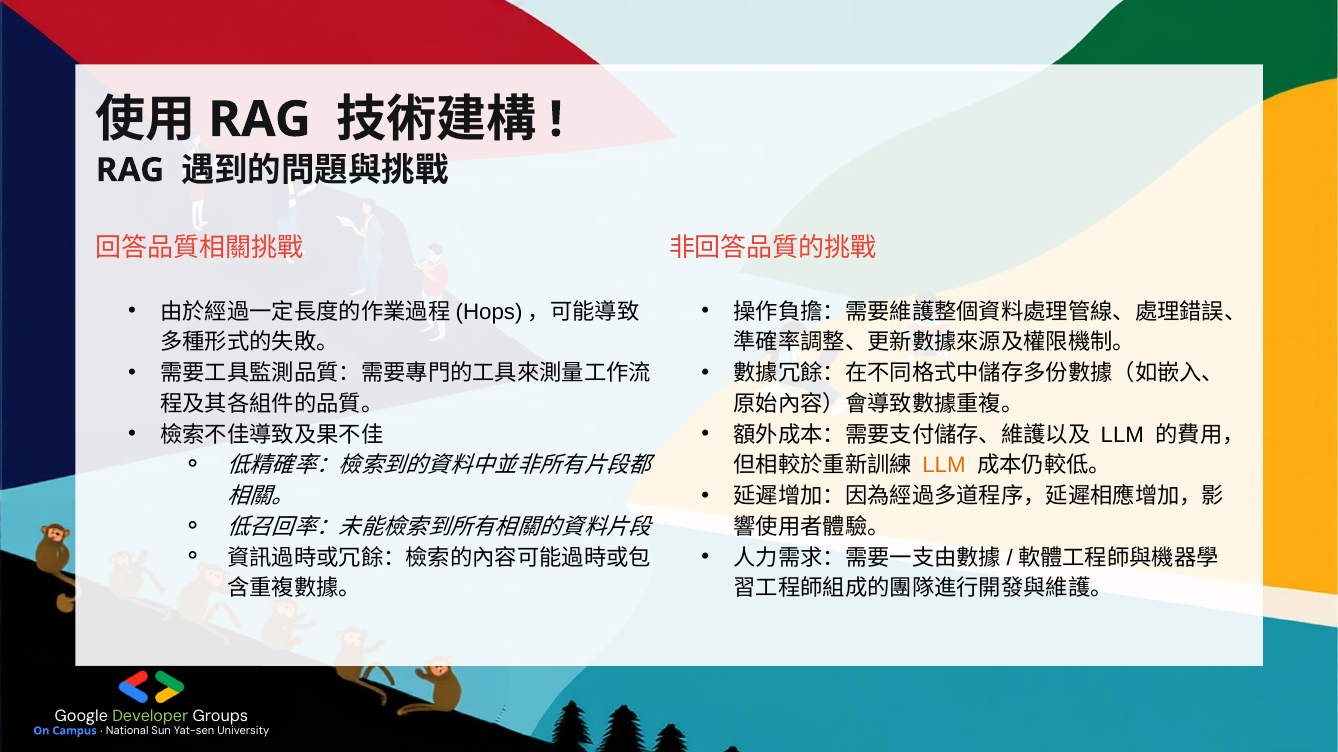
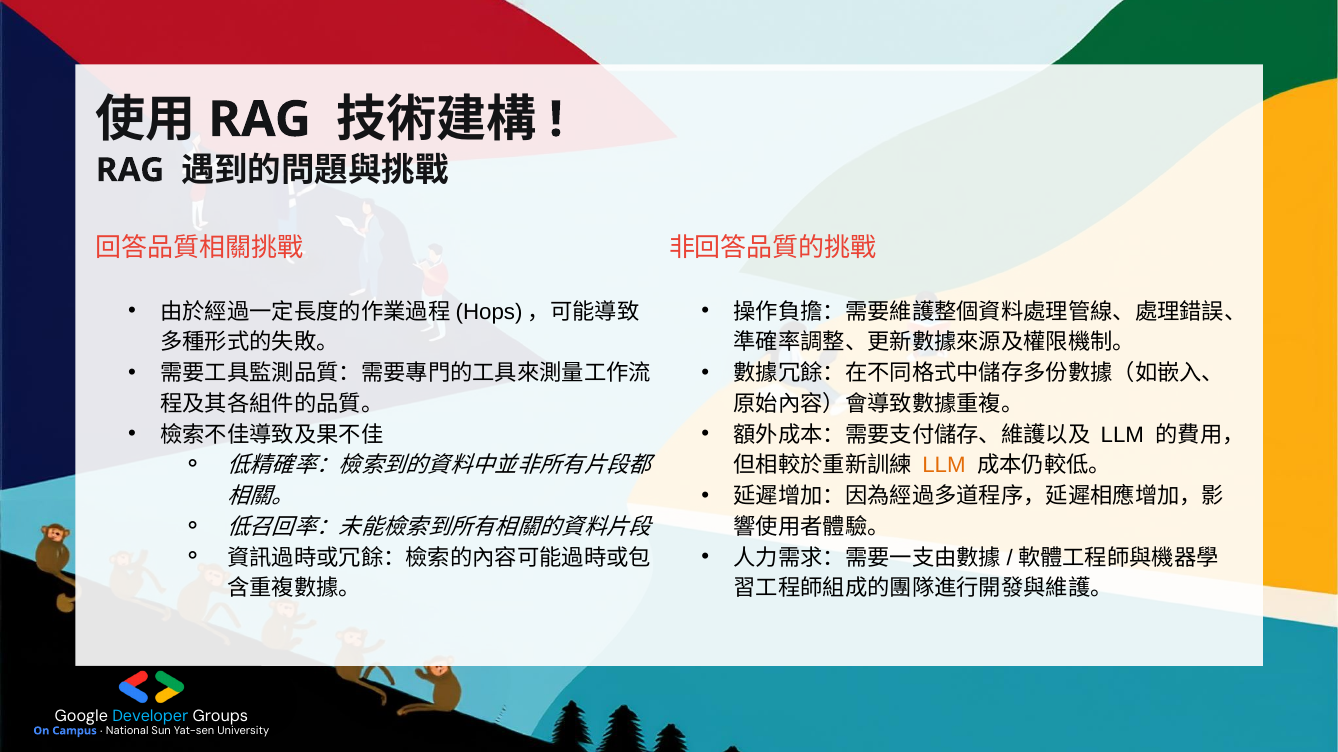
Developer colour: light green -> light blue (150, 716)
